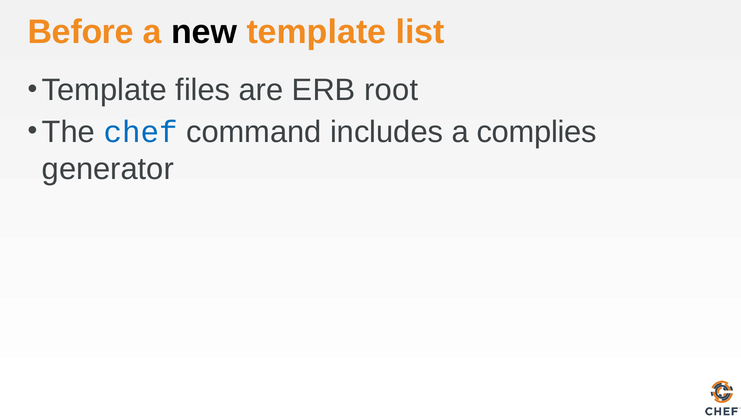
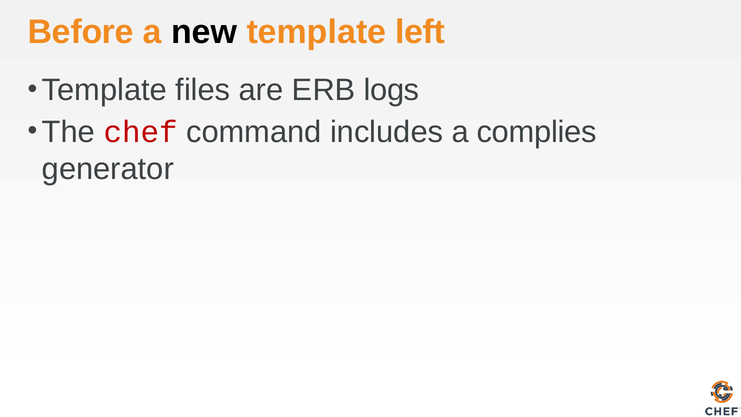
list: list -> left (420, 32)
root: root -> logs (391, 90)
chef colour: blue -> red (141, 132)
